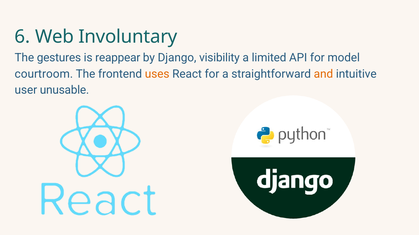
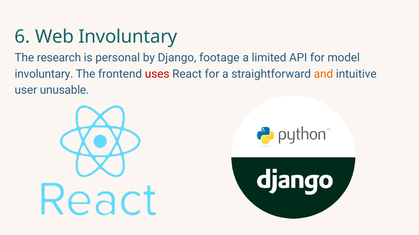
gestures: gestures -> research (59, 58)
reappear: reappear -> personal (118, 58)
visibility: visibility -> footage (219, 58)
courtroom: courtroom -> involuntary (44, 74)
uses colour: orange -> red (157, 74)
